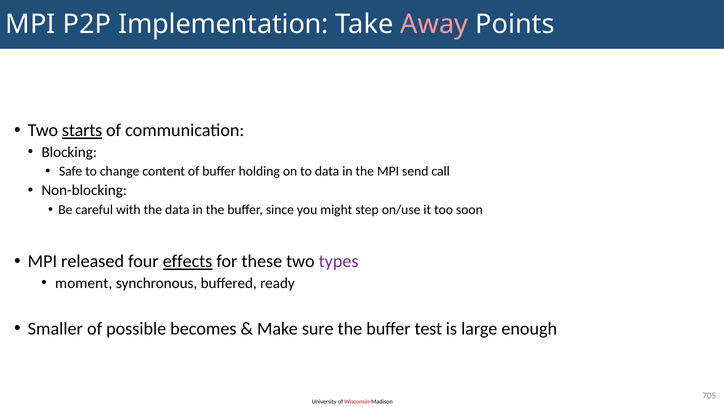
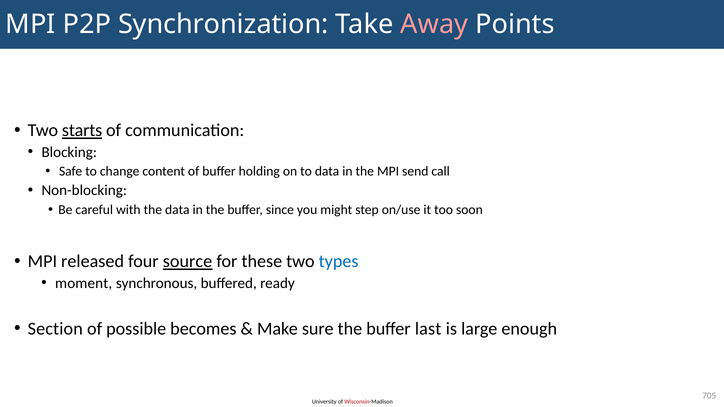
Implementation: Implementation -> Synchronization (223, 24)
effects: effects -> source (187, 262)
types colour: purple -> blue (339, 262)
Smaller: Smaller -> Section (55, 329)
test: test -> last (428, 329)
